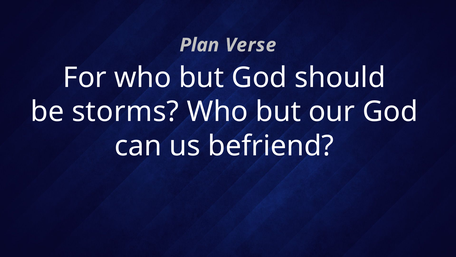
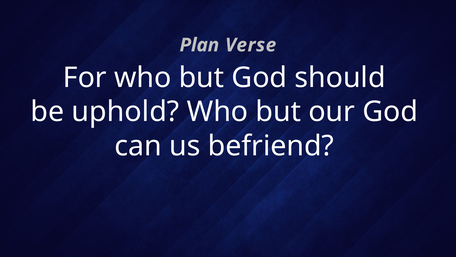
storms: storms -> uphold (125, 112)
